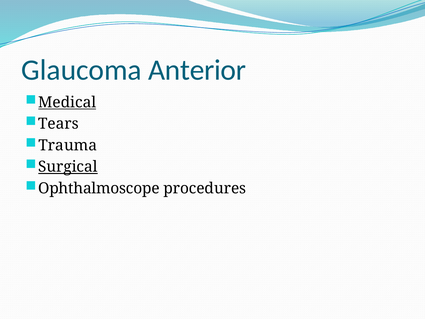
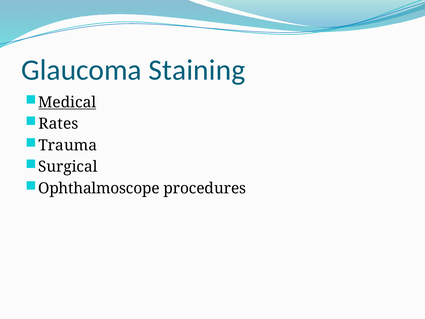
Anterior: Anterior -> Staining (197, 70)
Tears: Tears -> Rates (58, 124)
Surgical underline: present -> none (68, 167)
